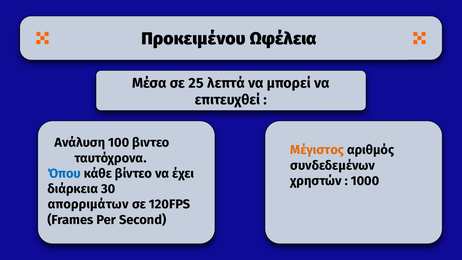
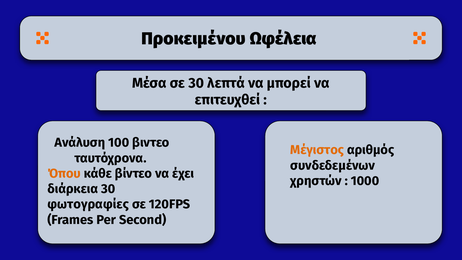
σε 25: 25 -> 30 (196, 83)
Όπου colour: blue -> orange (64, 173)
απορριμάτων: απορριμάτων -> φωτογραφίες (88, 204)
